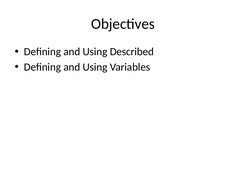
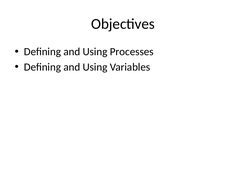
Described: Described -> Processes (132, 52)
